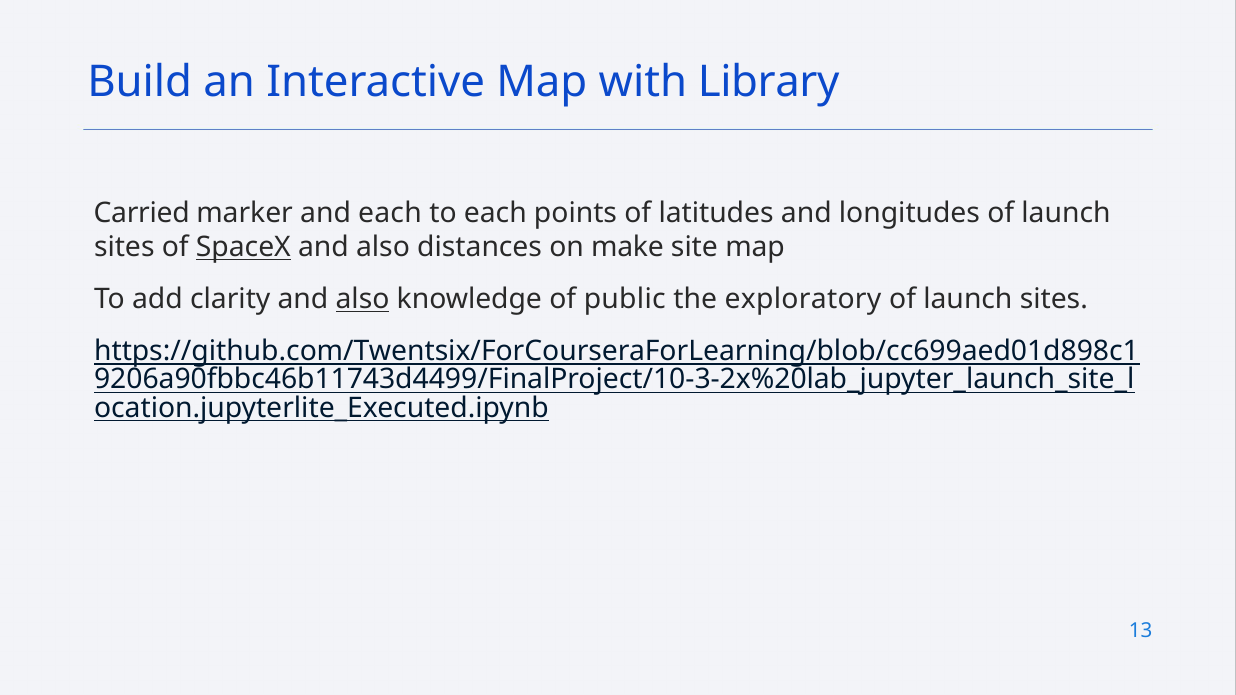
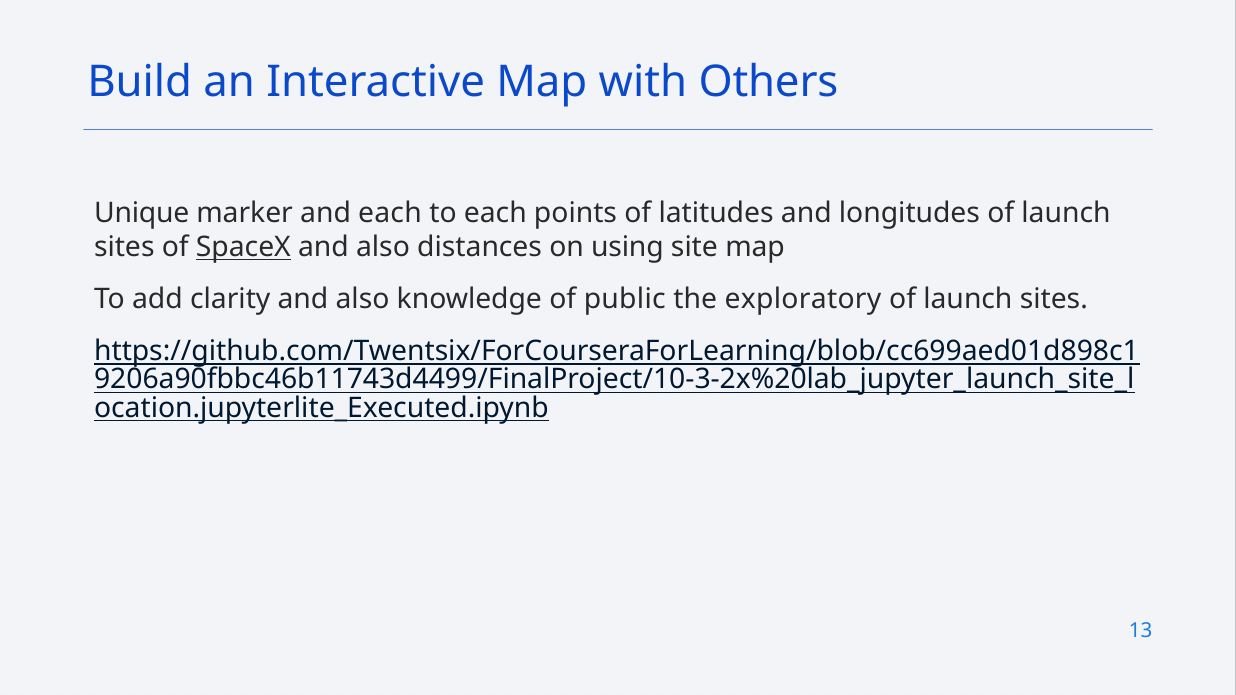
Library: Library -> Others (768, 83)
Carried: Carried -> Unique (142, 214)
make: make -> using (627, 248)
also underline: present -> none (363, 299)
